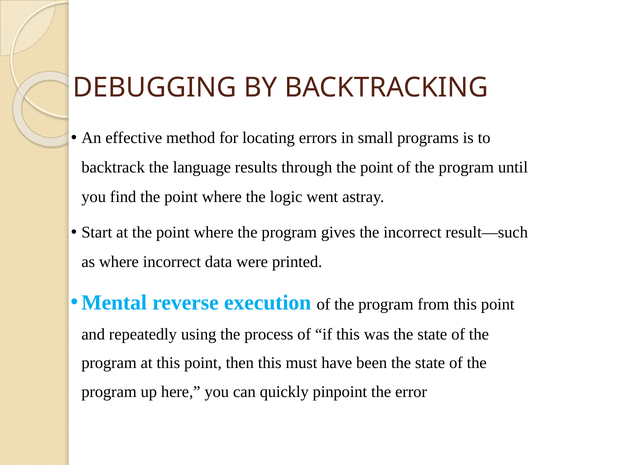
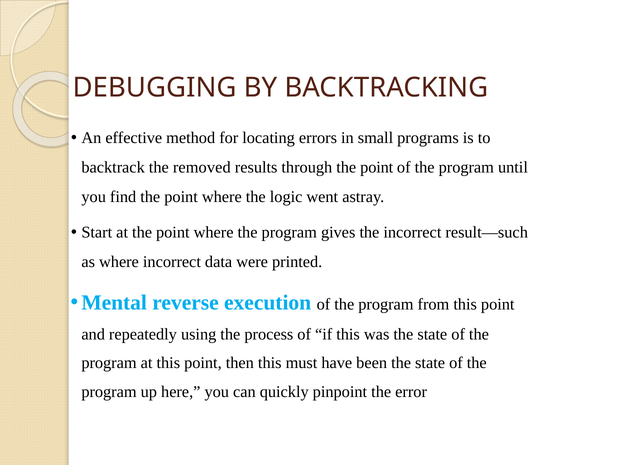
language: language -> removed (202, 168)
